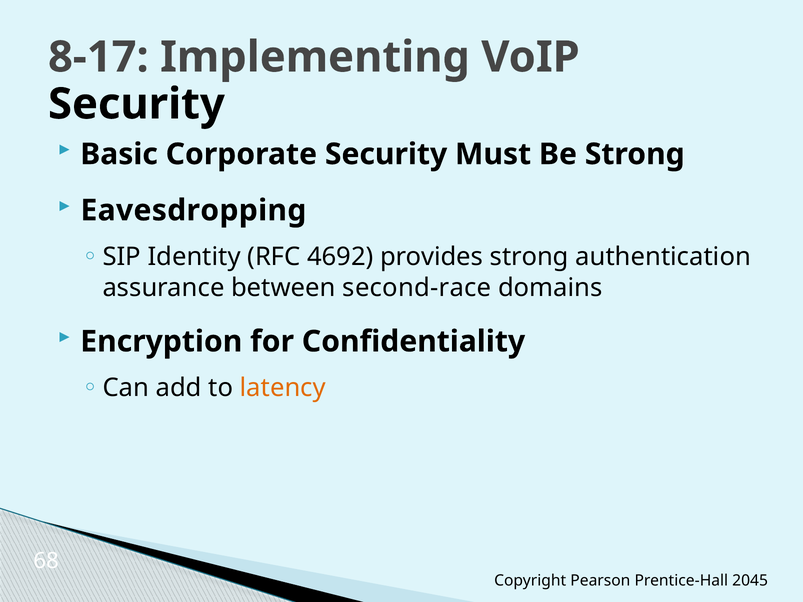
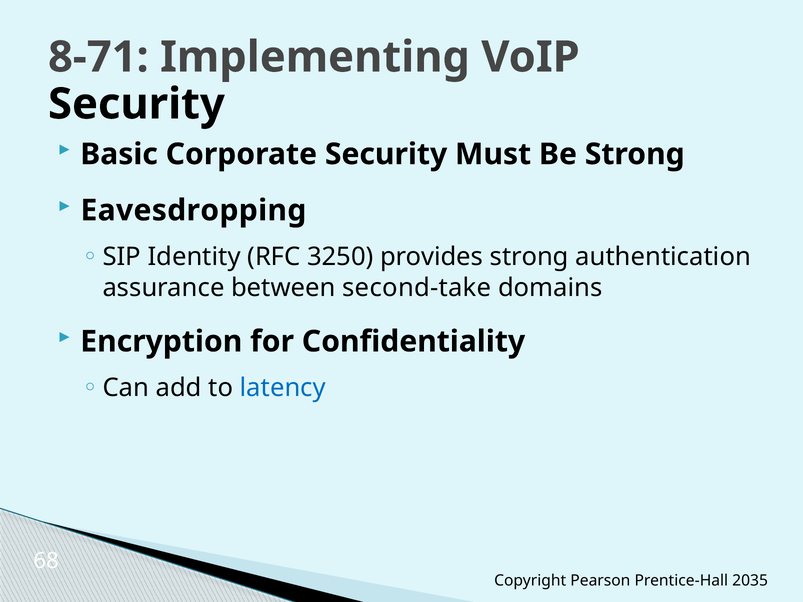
8-17: 8-17 -> 8-71 (98, 57)
4692: 4692 -> 3250 (340, 257)
second-race: second-race -> second-take (417, 288)
latency colour: orange -> blue (283, 388)
2045: 2045 -> 2035 (750, 581)
